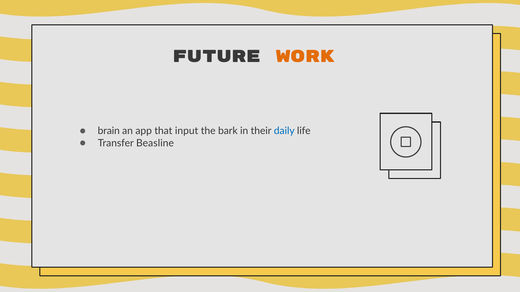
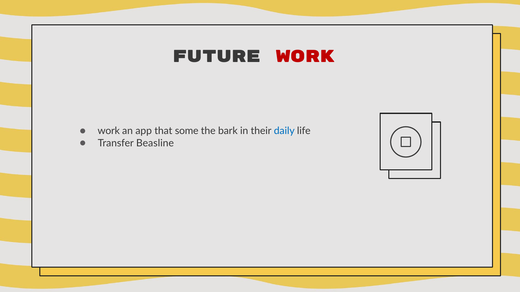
work colour: orange -> red (305, 57)
brain: brain -> work (109, 131)
input: input -> some (187, 131)
